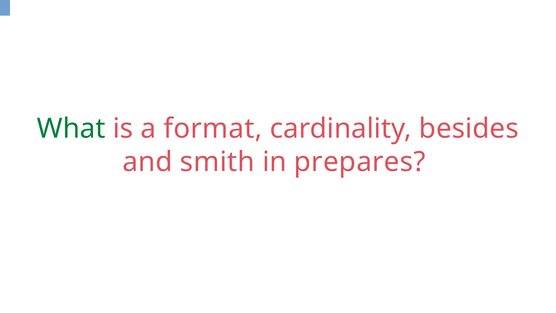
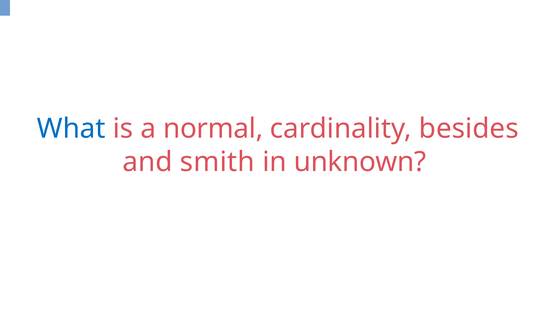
What colour: green -> blue (71, 128)
format: format -> normal (213, 128)
prepares: prepares -> unknown (360, 162)
